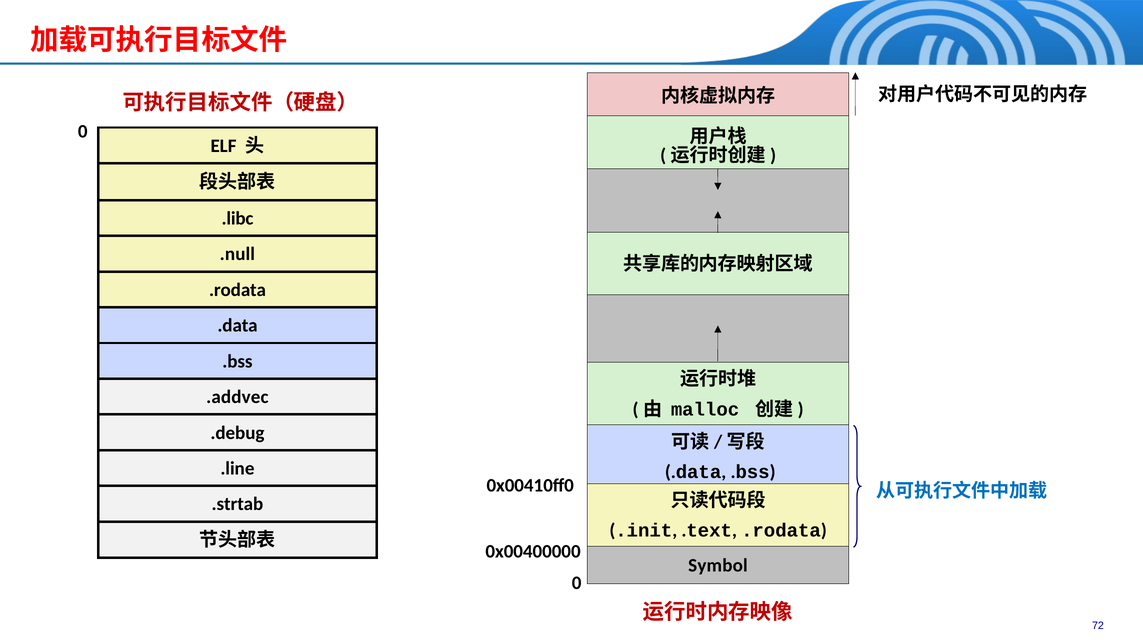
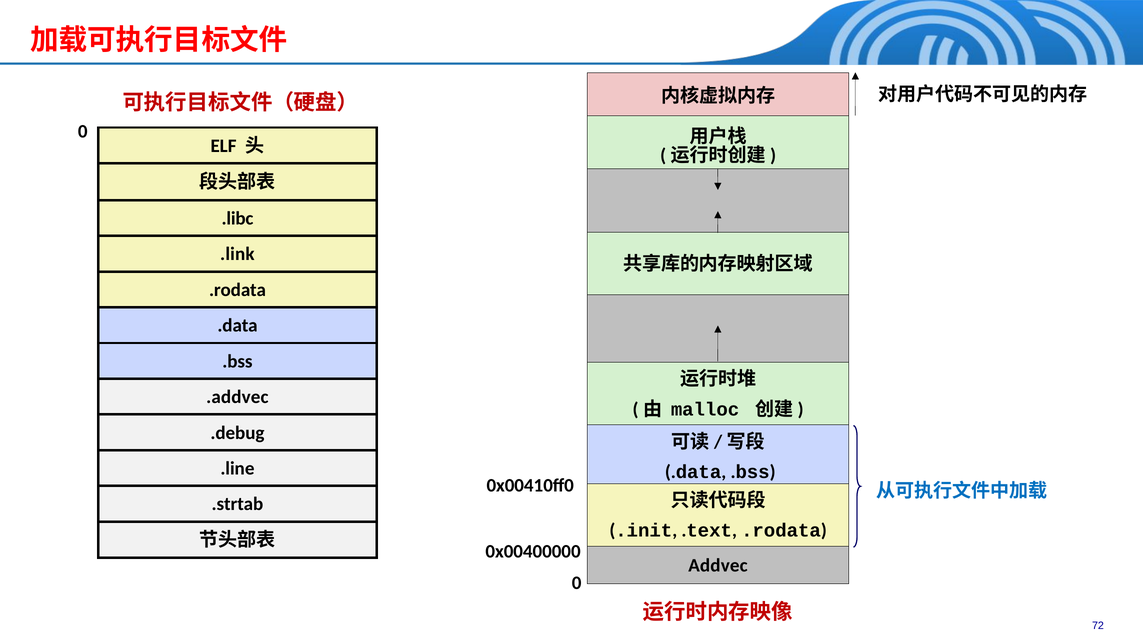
.null: .null -> .link (237, 254)
Symbol: Symbol -> Addvec (718, 565)
